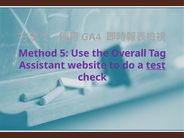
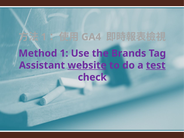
Method 5: 5 -> 1 (64, 53)
Overall: Overall -> Brands (129, 53)
website underline: none -> present (87, 65)
